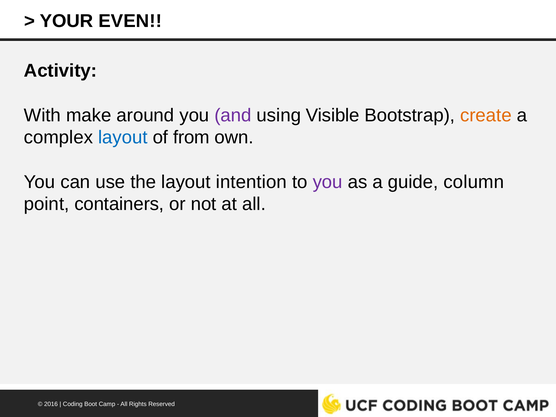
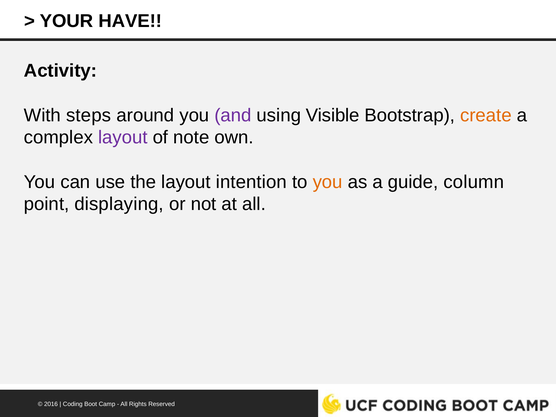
EVEN: EVEN -> HAVE (130, 21)
make: make -> steps (89, 115)
layout colour: blue -> purple (123, 137)
from: from -> note (191, 137)
you colour: purple -> orange (328, 182)
containers: containers -> displaying (119, 204)
